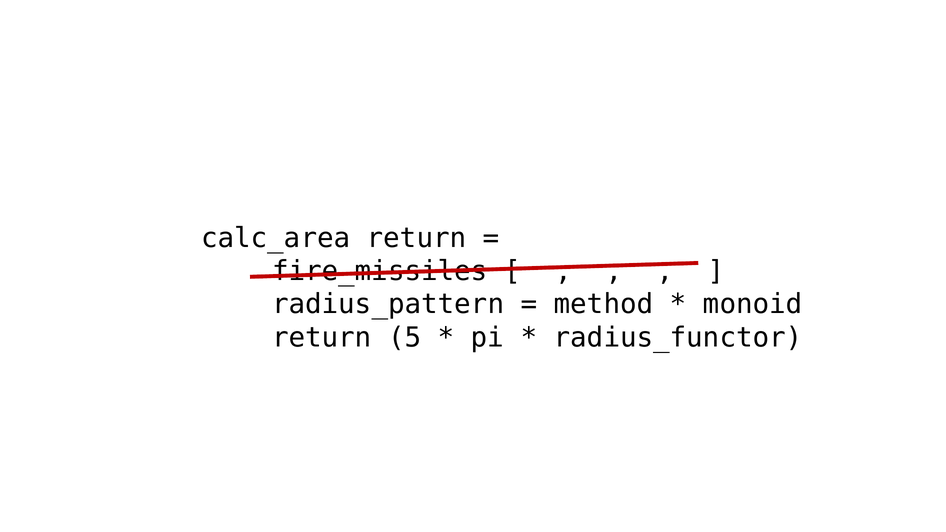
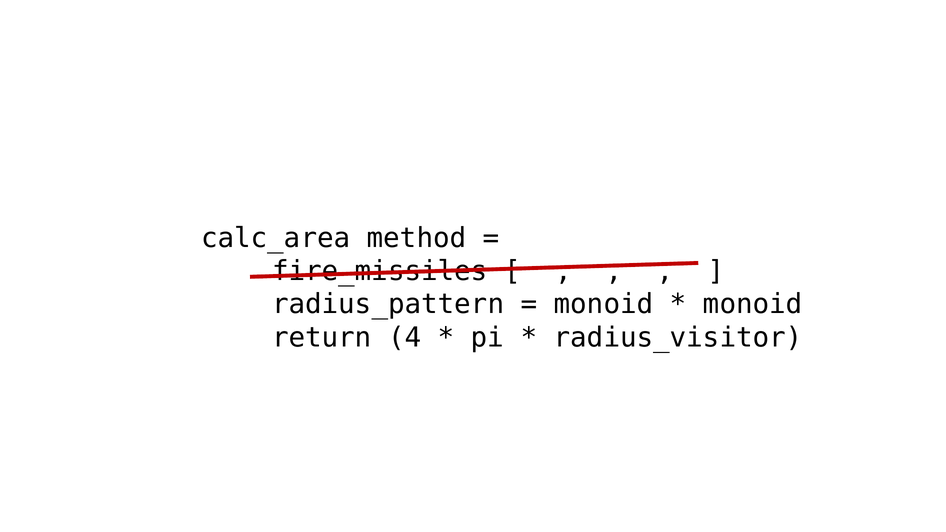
calc_area return: return -> method (417, 238)
method: method -> monoid (604, 304)
5: 5 -> 4 (405, 338)
radius_functor: radius_functor -> radius_visitor (678, 338)
